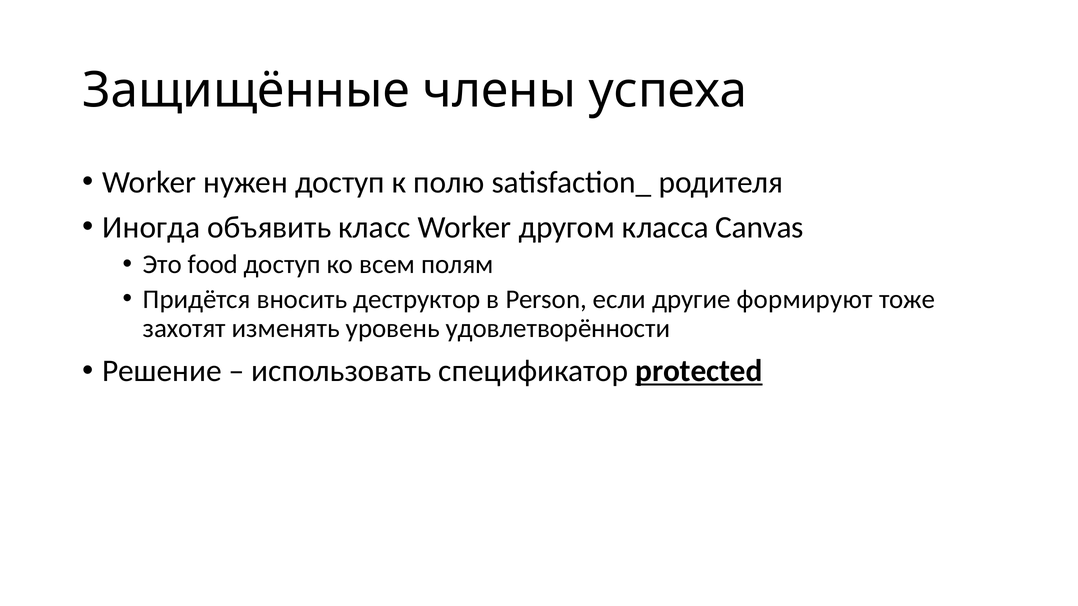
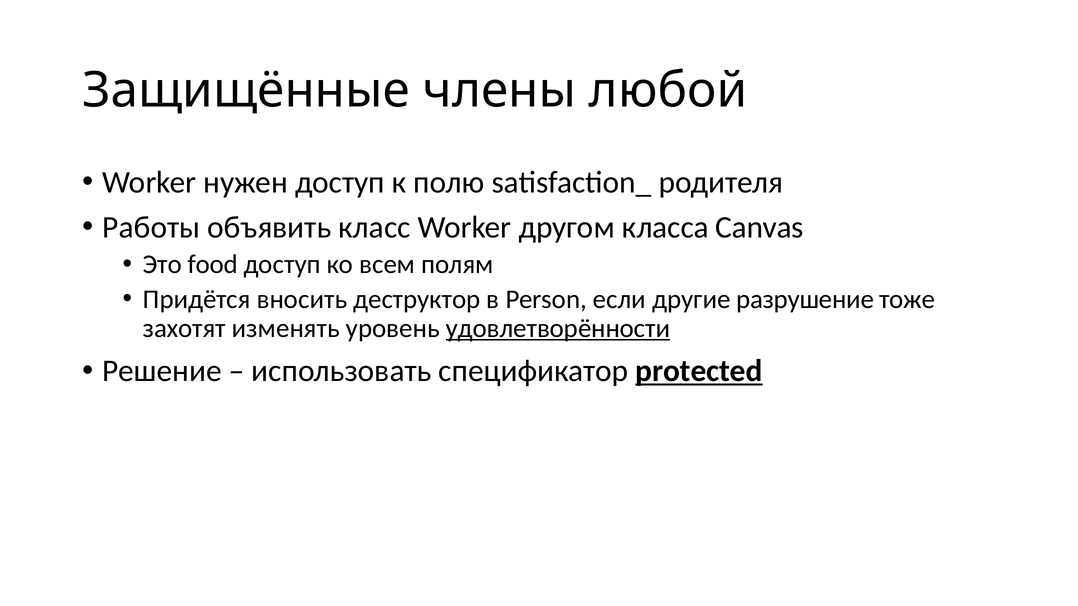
успеха: успеха -> любой (668, 91)
Иногда: Иногда -> Работы (151, 227)
формируют: формируют -> разрушение (805, 299)
удовлетворённости underline: none -> present (558, 328)
